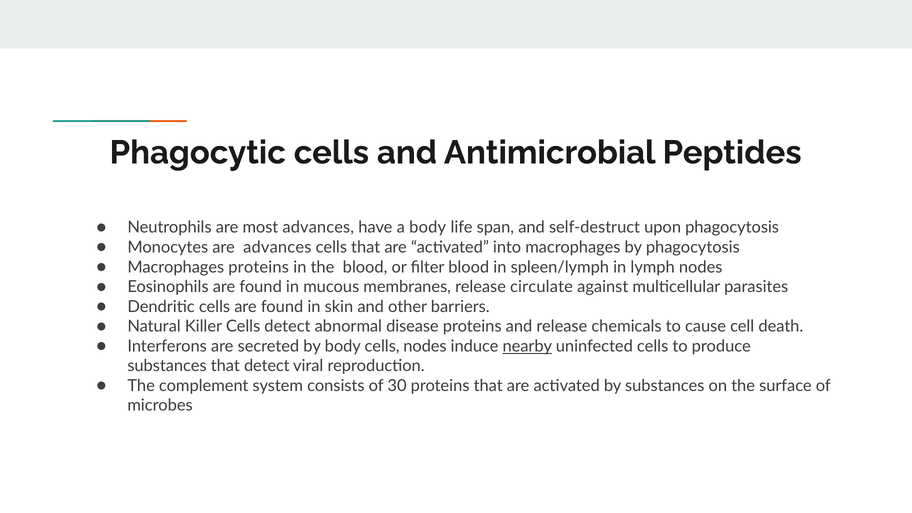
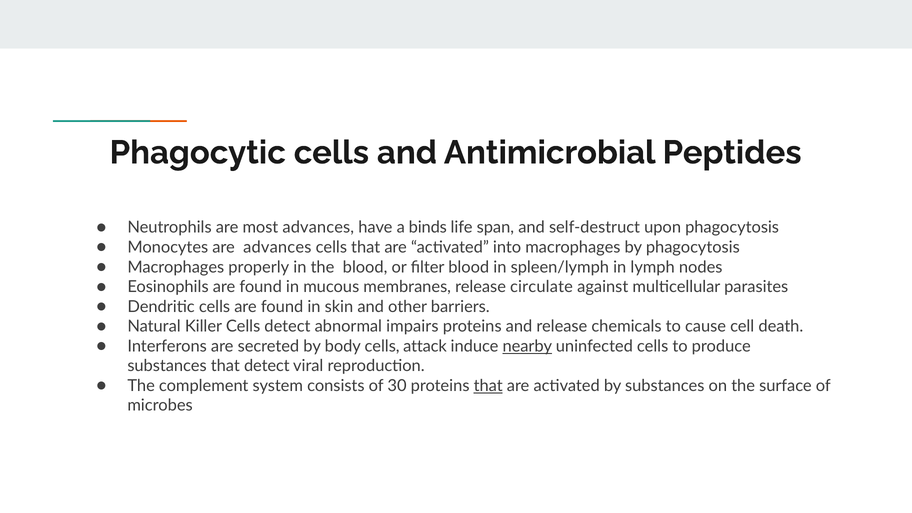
a body: body -> binds (428, 228)
Macrophages proteins: proteins -> properly (259, 267)
disease: disease -> impairs (412, 326)
cells nodes: nodes -> attack (425, 346)
that underline: none -> present (488, 386)
